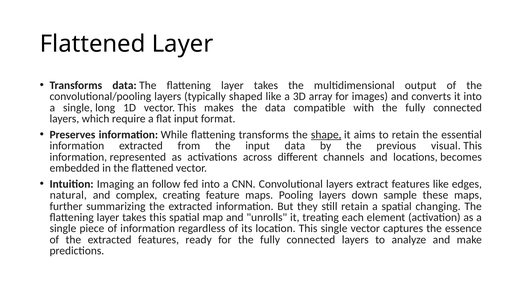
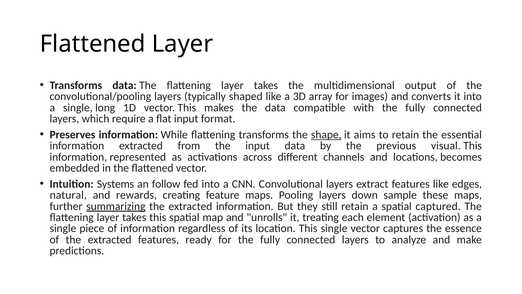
Imaging: Imaging -> Systems (115, 184)
complex: complex -> rewards (136, 195)
summarizing underline: none -> present (116, 206)
changing: changing -> captured (438, 206)
